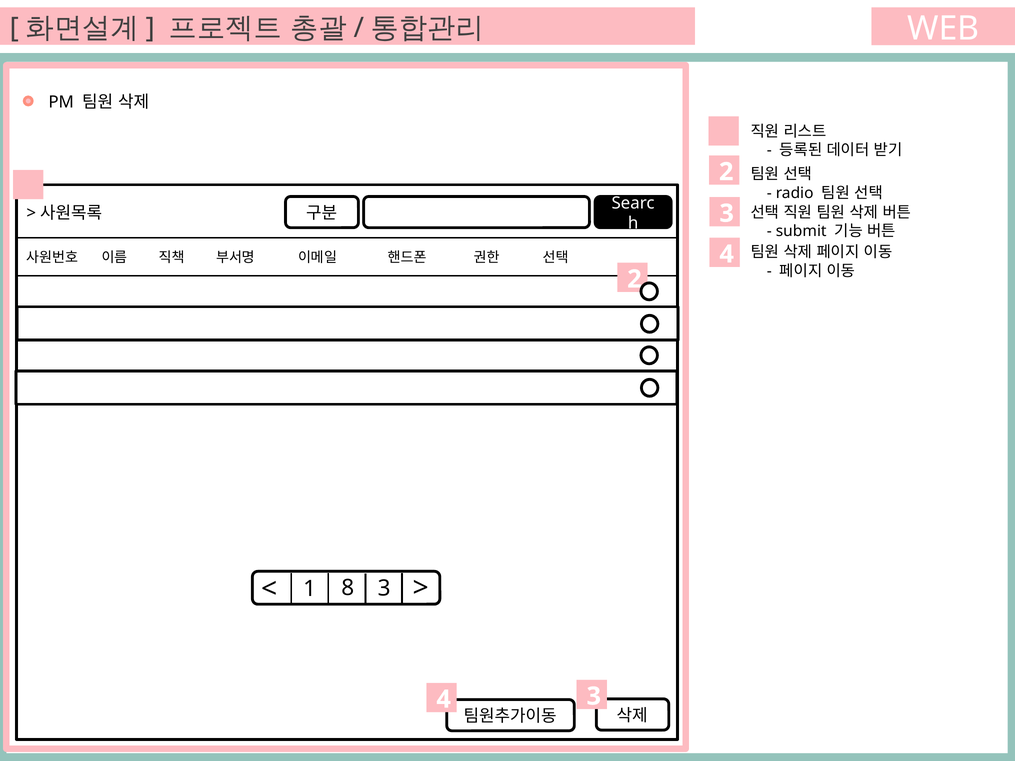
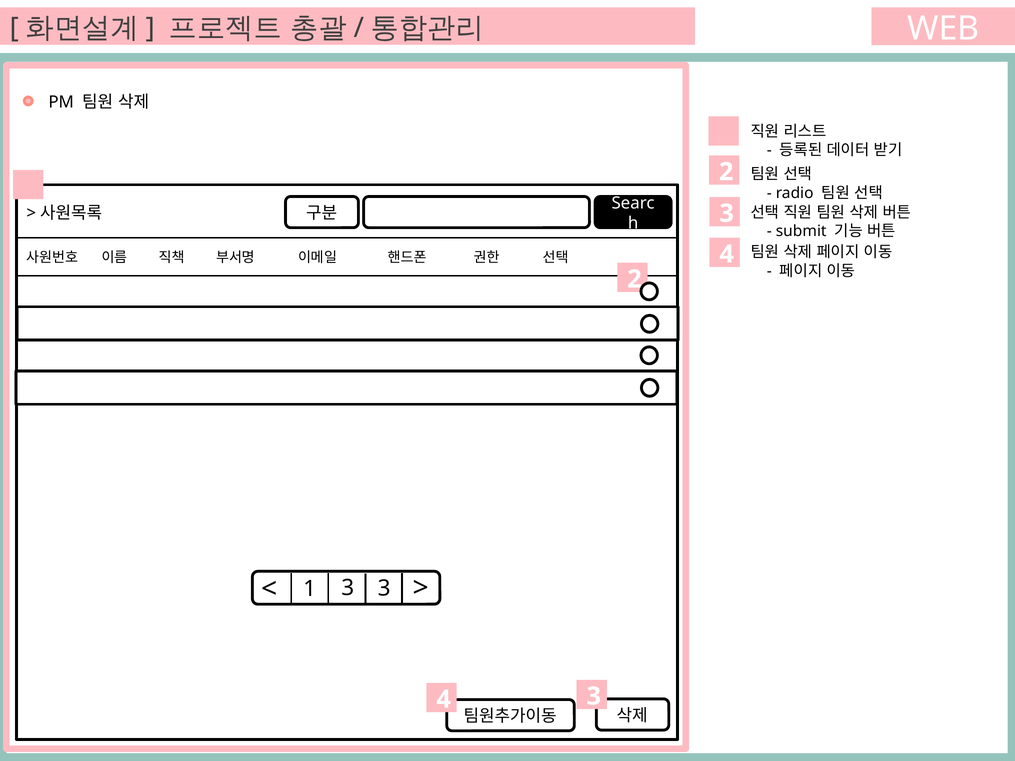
1 8: 8 -> 3 (348, 588)
